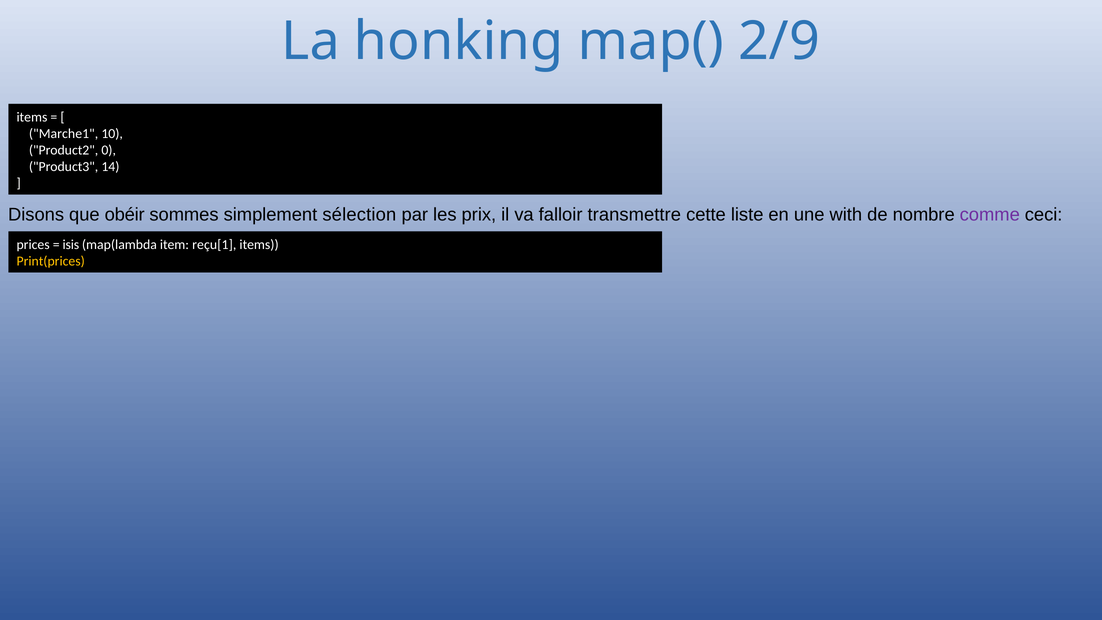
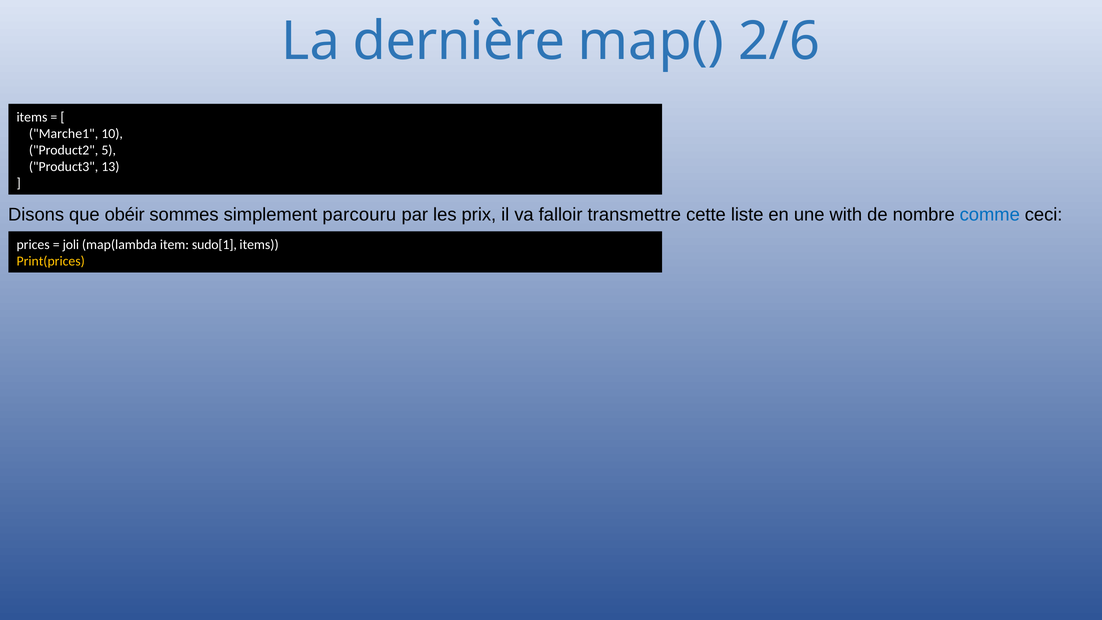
honking: honking -> dernière (459, 41)
2/9: 2/9 -> 2/6 (779, 41)
0: 0 -> 5 (109, 150)
14: 14 -> 13 (110, 167)
sélection: sélection -> parcouru (359, 215)
comme colour: purple -> blue (990, 215)
isis: isis -> joli (71, 245)
reçu[1: reçu[1 -> sudo[1 (214, 245)
